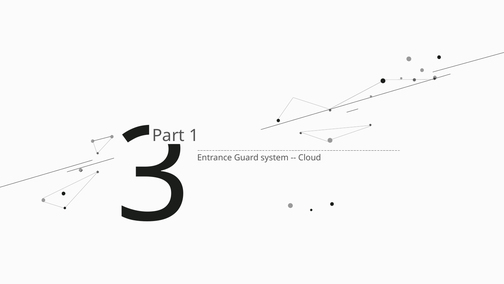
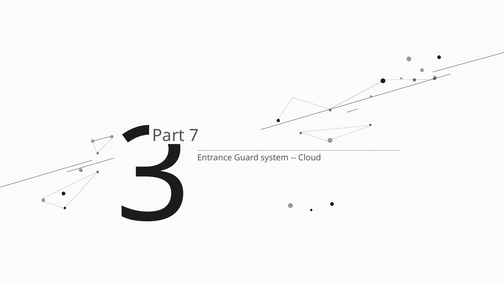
1: 1 -> 7 (194, 135)
